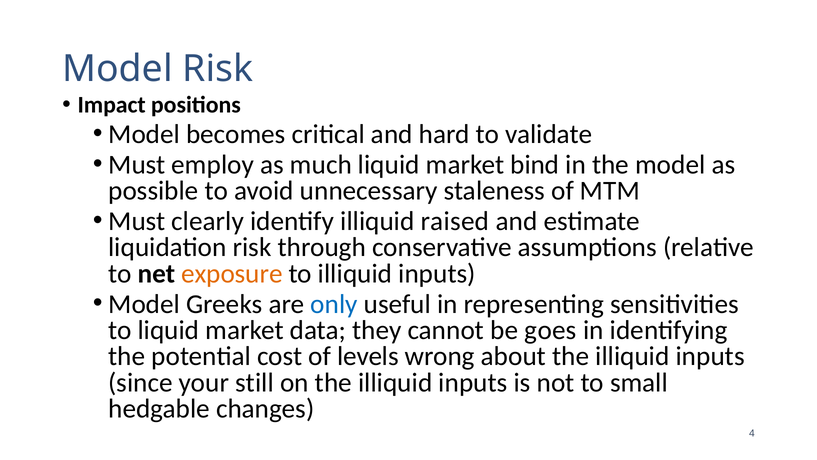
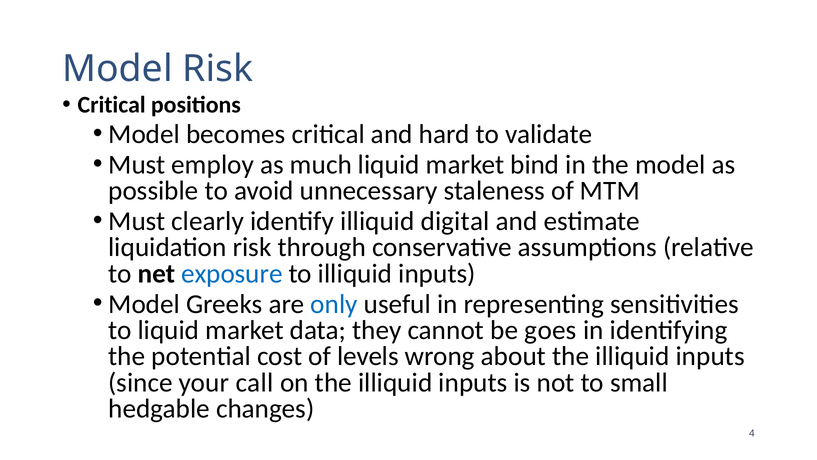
Impact: Impact -> Critical (112, 105)
raised: raised -> digital (455, 221)
exposure colour: orange -> blue (232, 273)
still: still -> call (254, 382)
